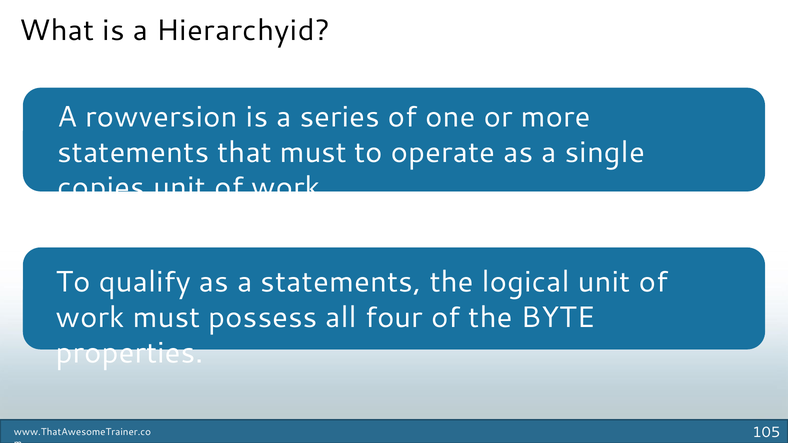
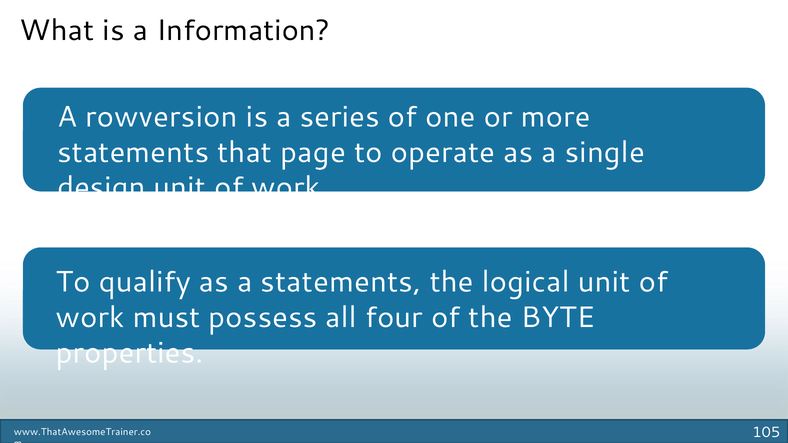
Hierarchyid: Hierarchyid -> Information (243, 31)
that must: must -> page (313, 152)
copies: copies -> design (101, 188)
